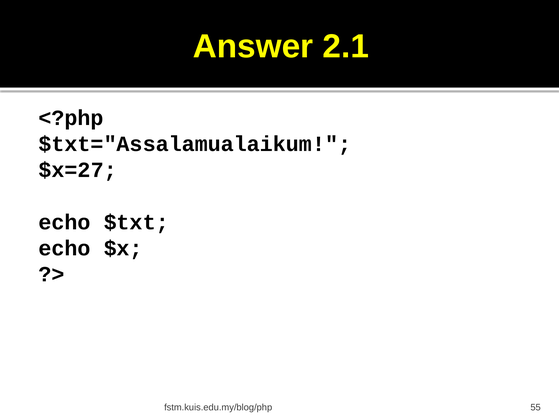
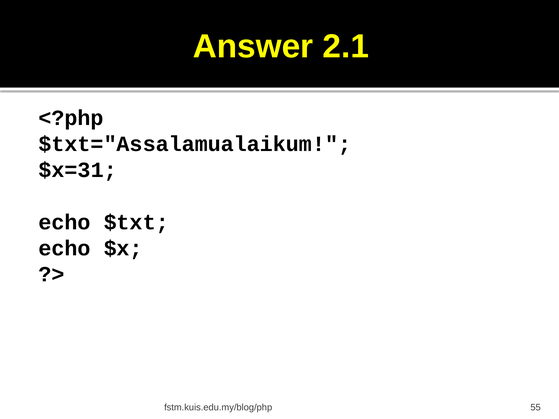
$x=27: $x=27 -> $x=31 (78, 170)
